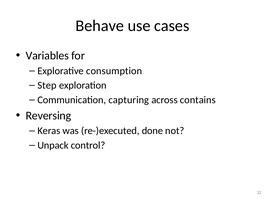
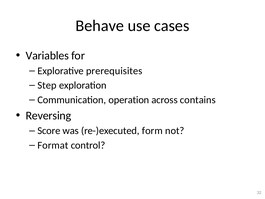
consumption: consumption -> prerequisites (114, 71)
capturing: capturing -> operation (129, 100)
Keras: Keras -> Score (49, 131)
done: done -> form (152, 131)
Unpack: Unpack -> Format (53, 145)
